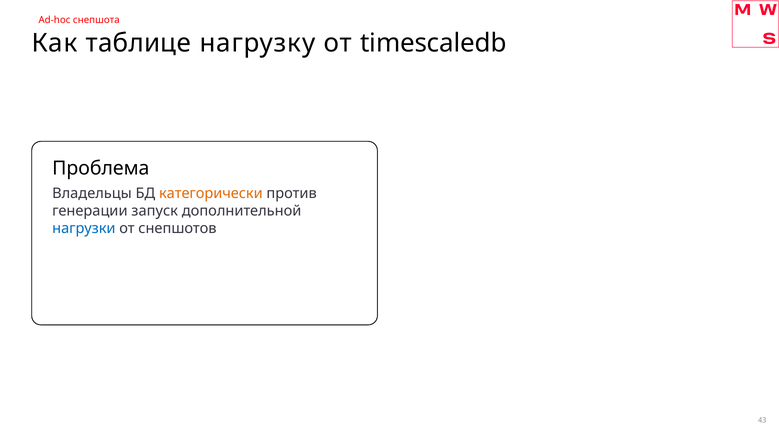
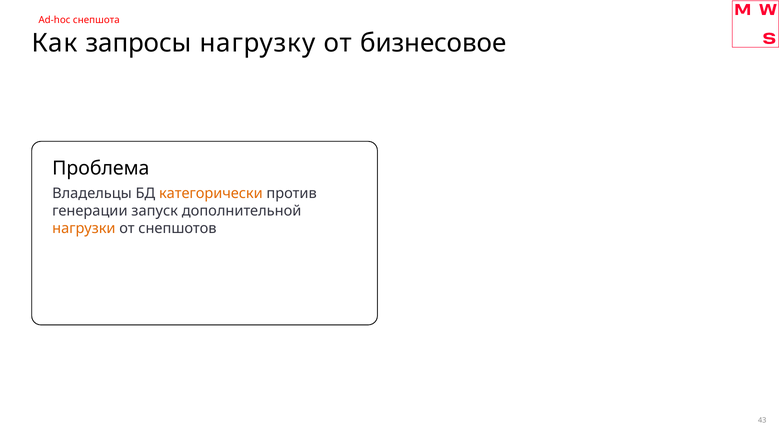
таблице: таблице -> запросы (139, 43)
timescaledb: timescaledb -> бизнесовое (433, 43)
нагрузки colour: blue -> orange (84, 229)
